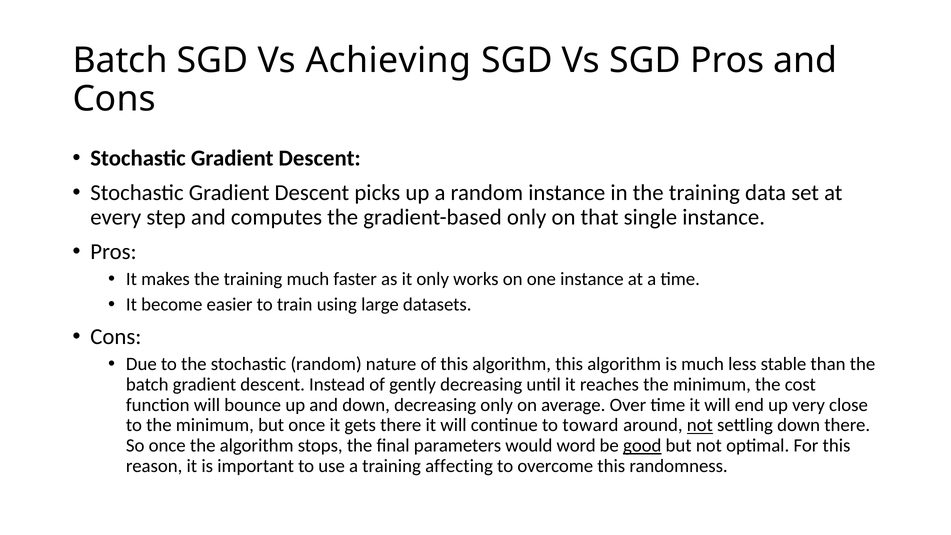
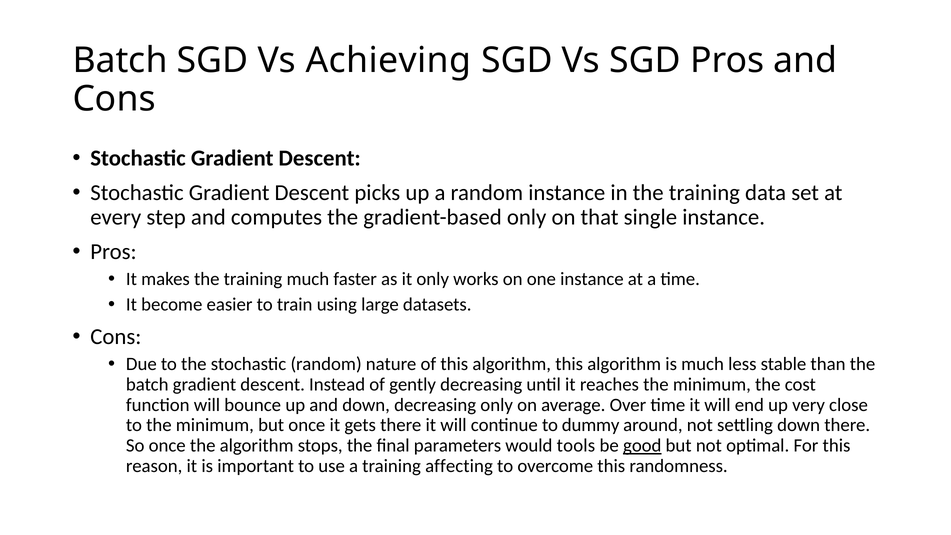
toward: toward -> dummy (591, 425)
not underline: present -> none (700, 425)
word: word -> tools (576, 446)
